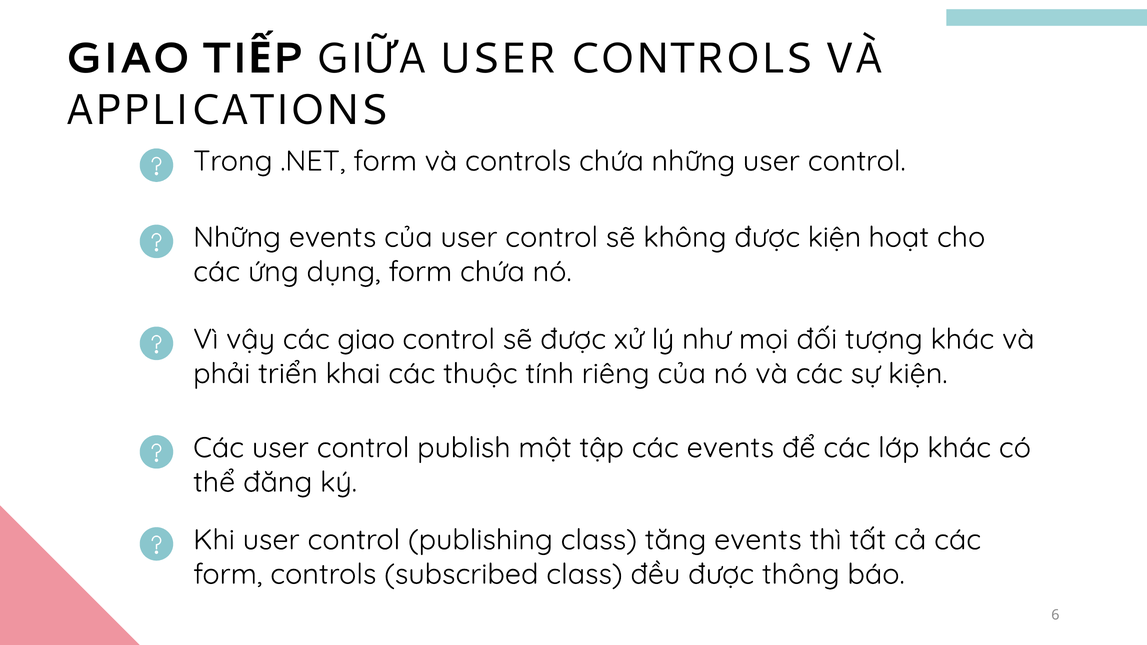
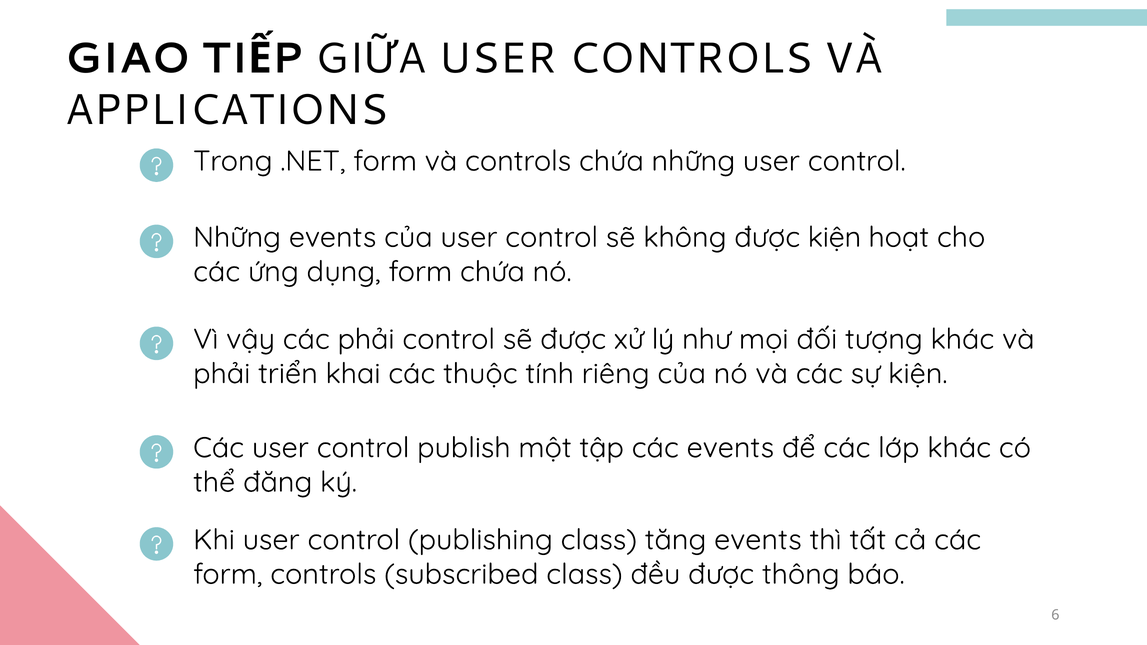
các giao: giao -> phải (366, 339)
